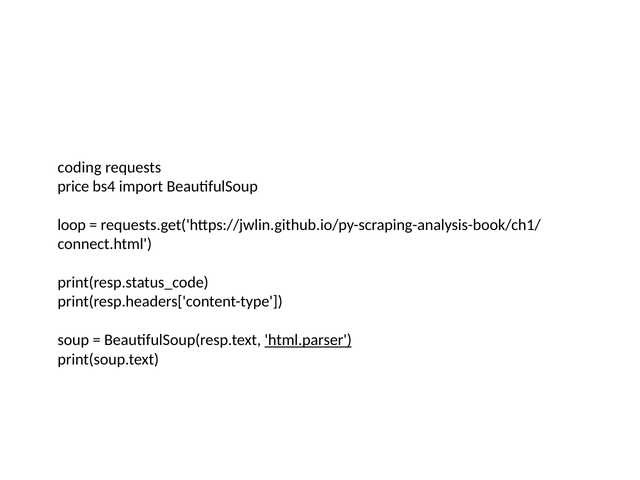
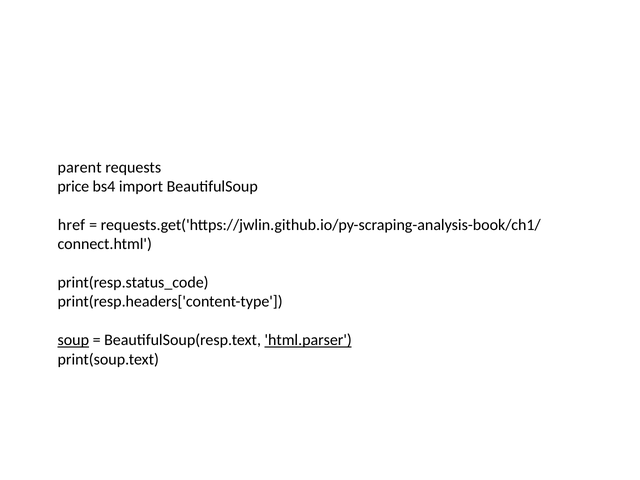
coding: coding -> parent (80, 167)
loop: loop -> href (71, 225)
soup underline: none -> present (73, 340)
